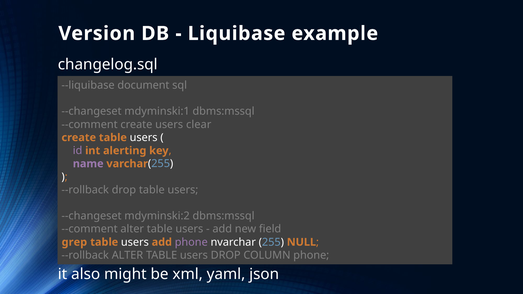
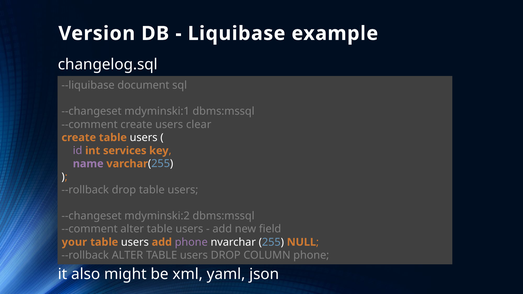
alerting: alerting -> services (125, 151)
grep: grep -> your (74, 242)
